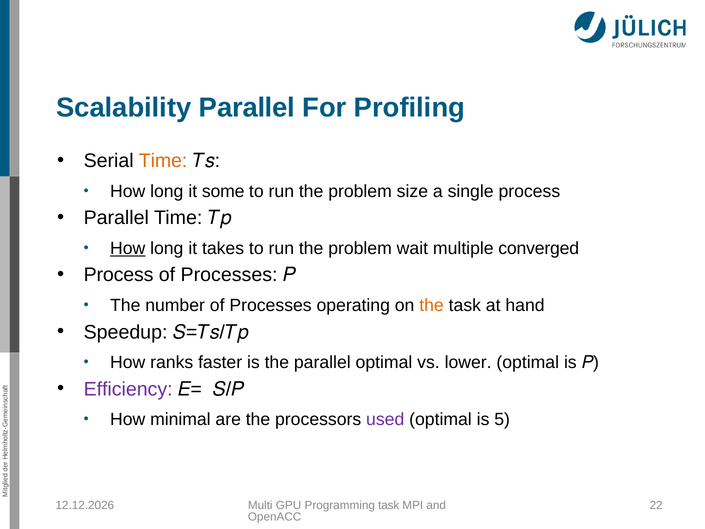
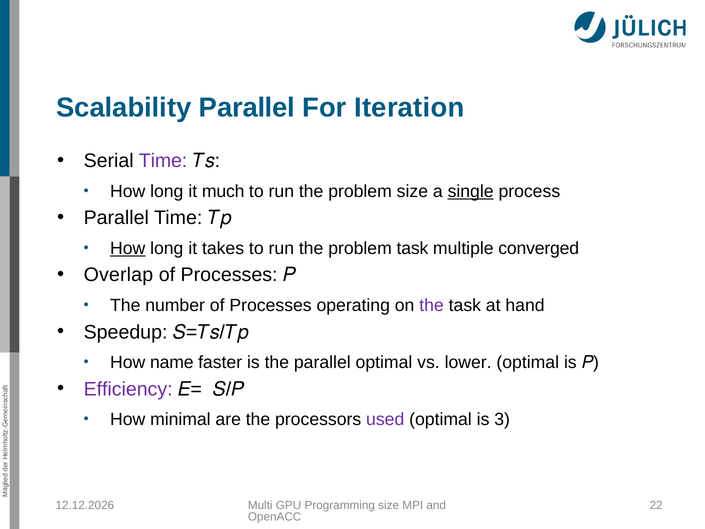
Profiling: Profiling -> Iteration (409, 108)
Time colour: orange -> purple (163, 161)
some: some -> much (223, 192)
single underline: none -> present (471, 192)
problem wait: wait -> task (413, 249)
Process: Process -> Overlap (118, 275)
the colour: orange -> purple (432, 305)
ranks: ranks -> name (172, 362)
5: 5 -> 3 (502, 419)
Programming task: task -> size (389, 505)
